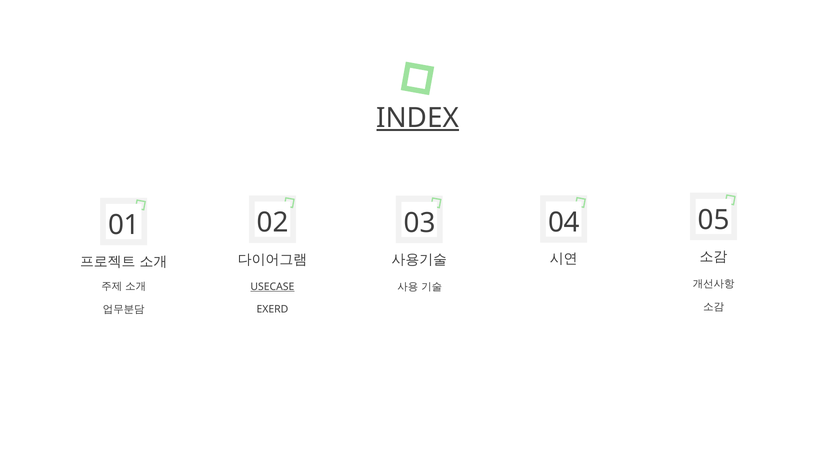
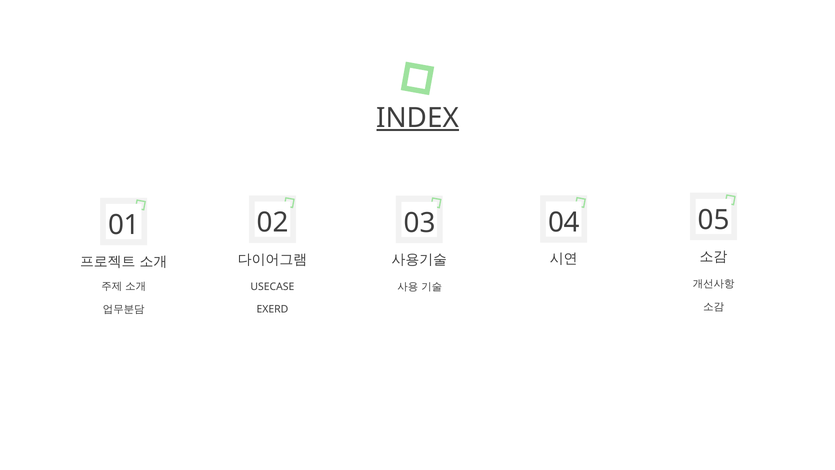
USECASE underline: present -> none (272, 286)
